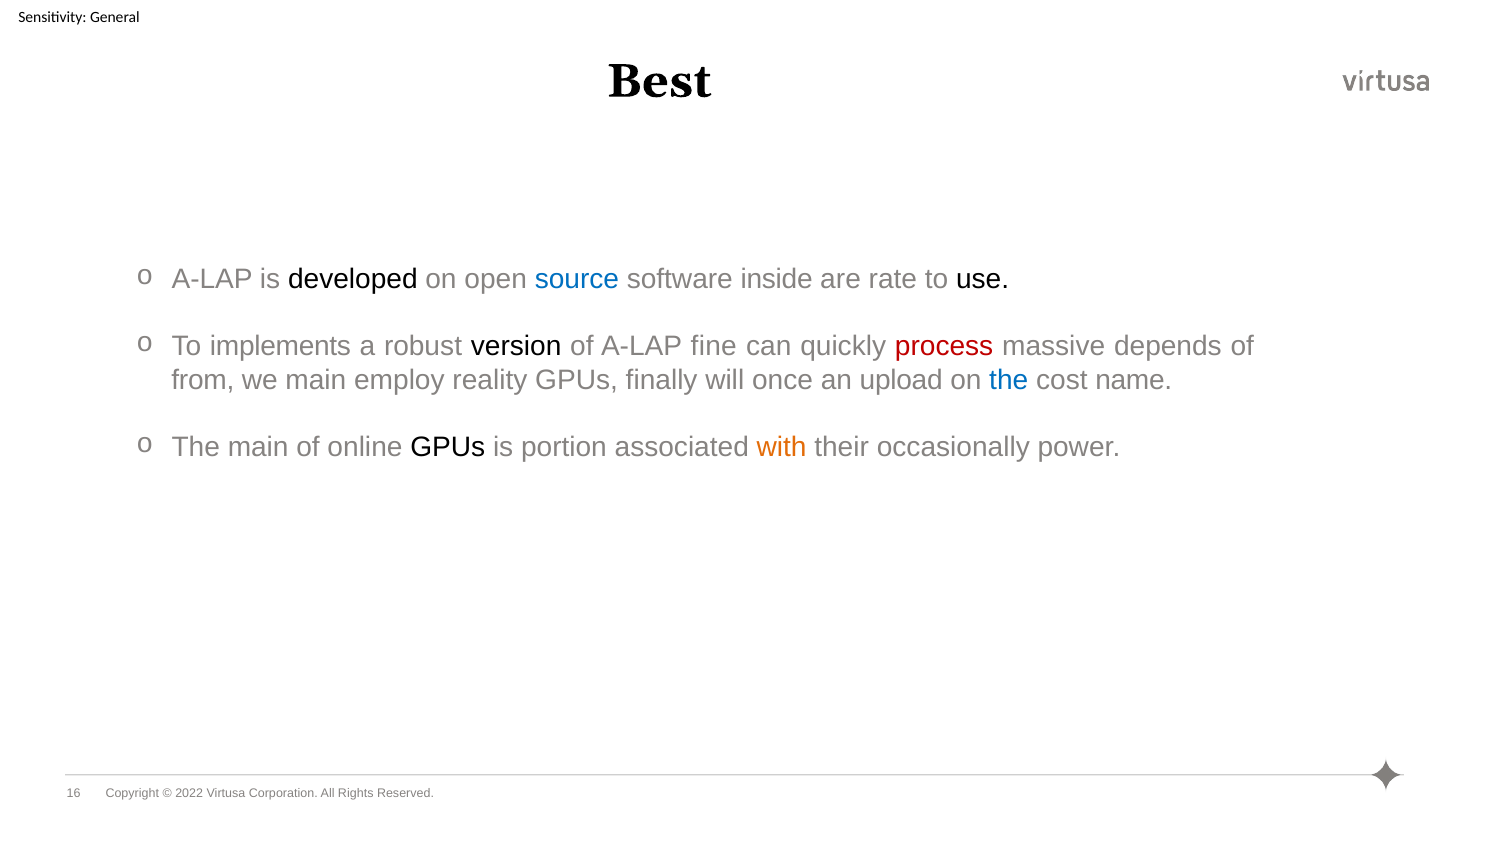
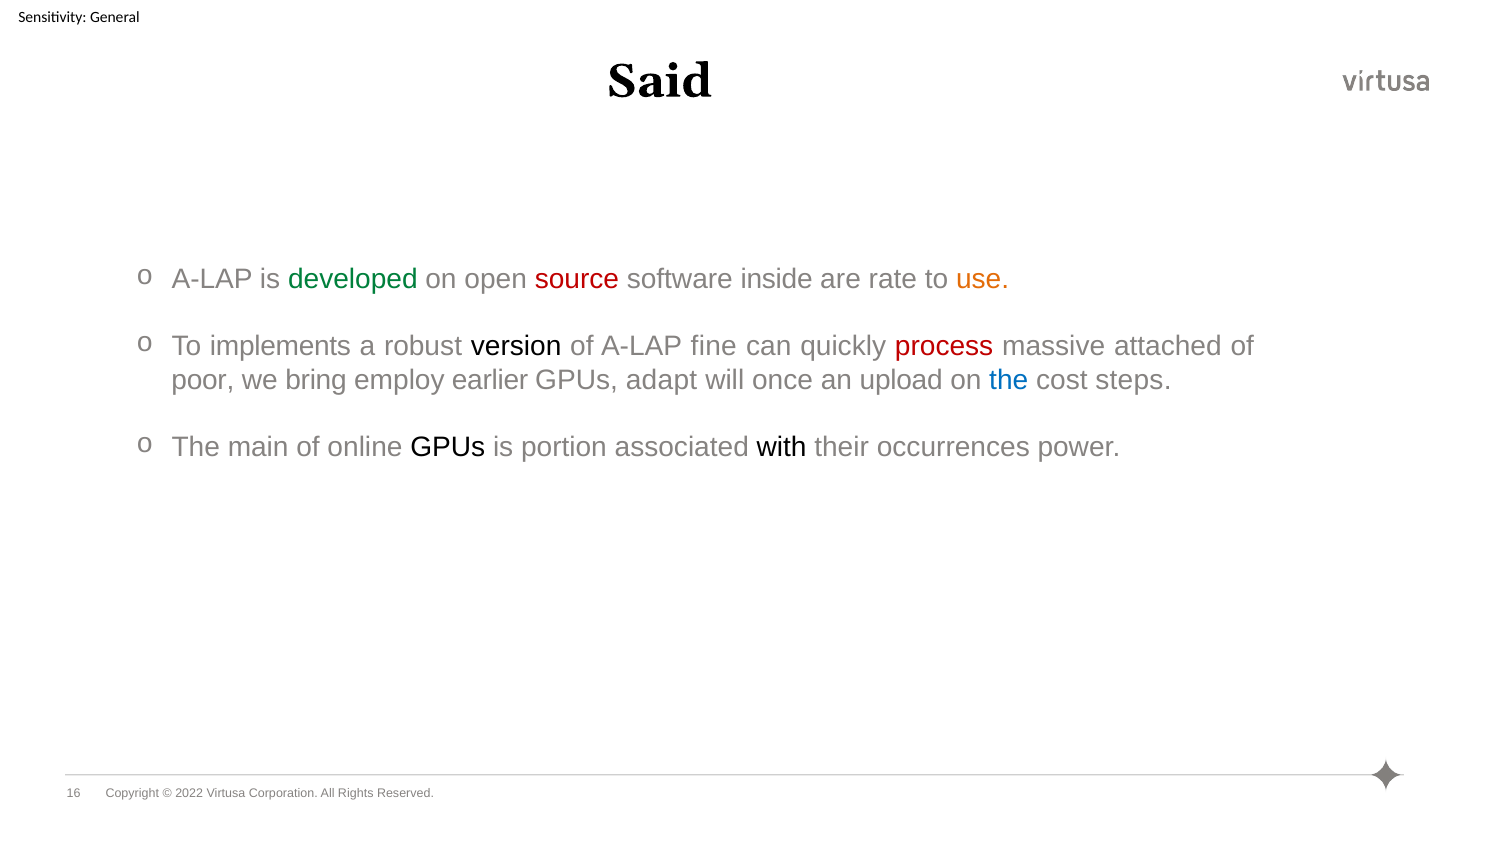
Best: Best -> Said (659, 81)
developed colour: black -> green (353, 279)
source colour: blue -> red (577, 279)
use colour: black -> orange (983, 279)
depends: depends -> attached (1168, 346)
from: from -> poor (203, 380)
we main: main -> bring (316, 380)
reality: reality -> earlier (490, 380)
finally: finally -> adapt (662, 380)
name: name -> steps (1133, 380)
with colour: orange -> black (782, 447)
occasionally: occasionally -> occurrences (953, 447)
